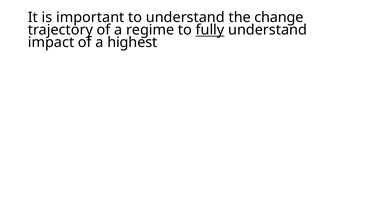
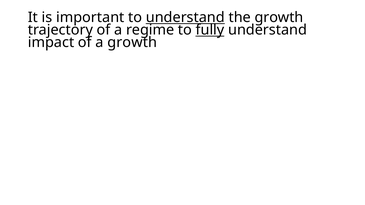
understand underline: none -> present (185, 18)
the change: change -> growth (279, 18)
a highest: highest -> growth (132, 42)
